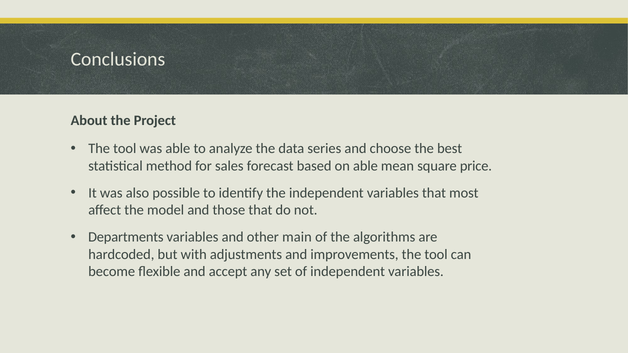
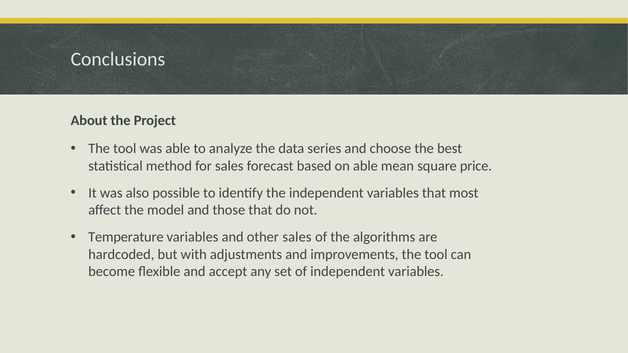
Departments: Departments -> Temperature (126, 237)
other main: main -> sales (297, 237)
